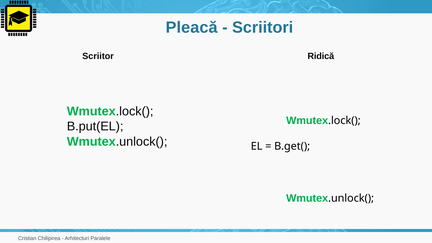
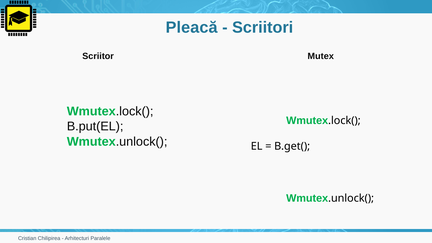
Ridică: Ridică -> Mutex (321, 56)
